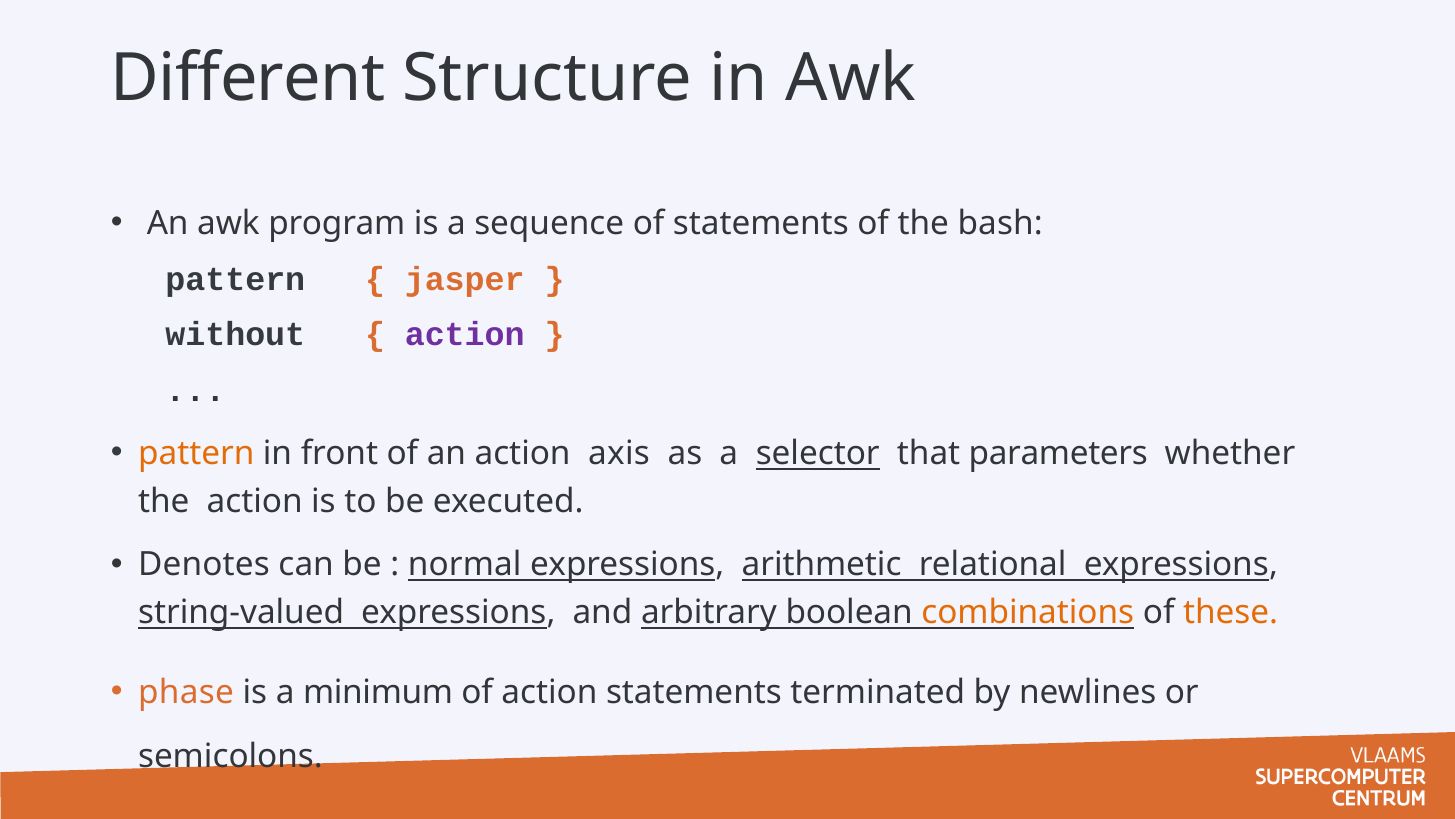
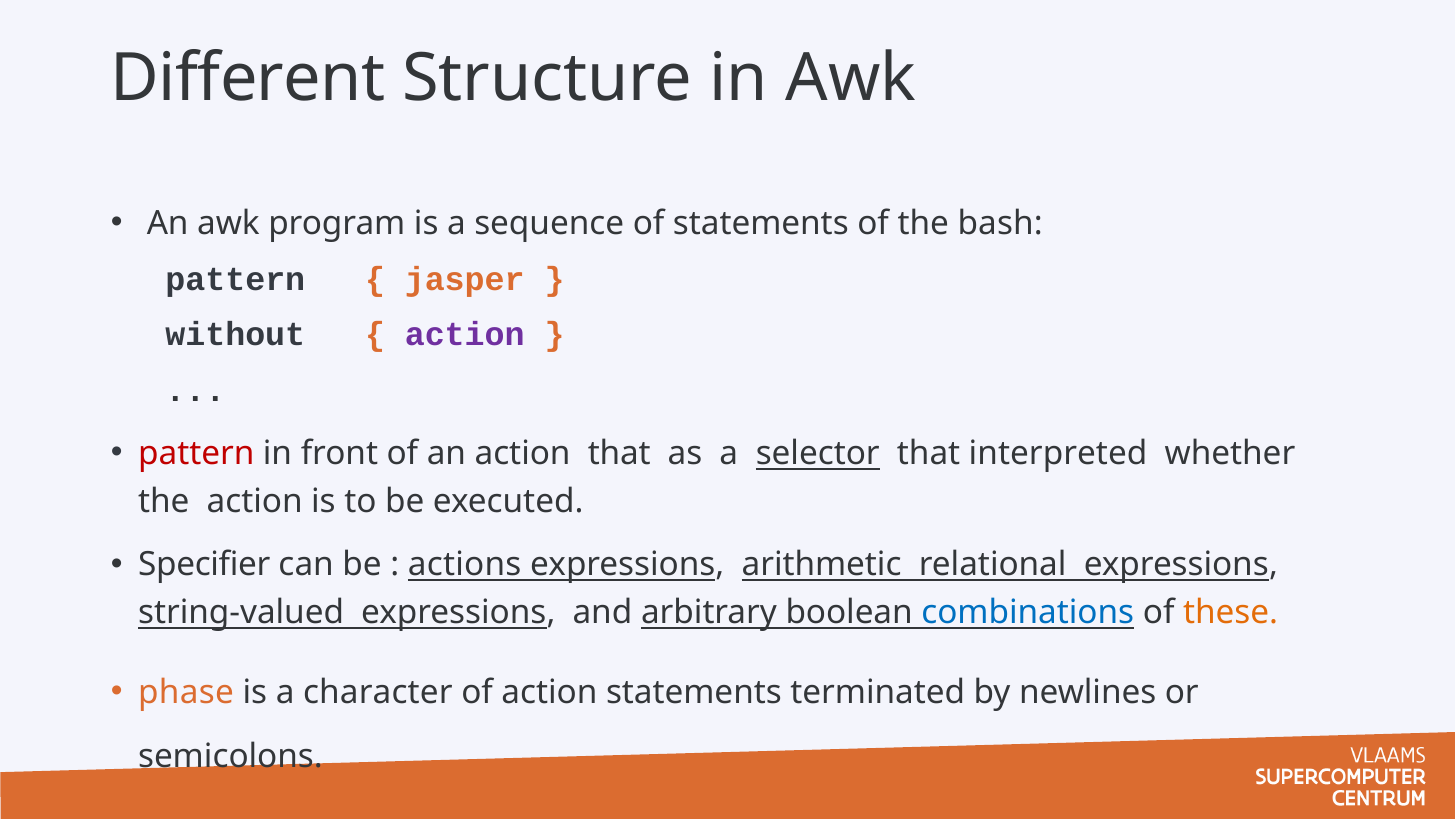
pattern colour: orange -> red (196, 453)
action axis: axis -> that (619, 453)
parameters: parameters -> interpreted (1058, 453)
Denotes: Denotes -> Specifier (204, 565)
normal: normal -> actions (465, 565)
combinations colour: orange -> blue (1028, 613)
minimum: minimum -> character (378, 692)
